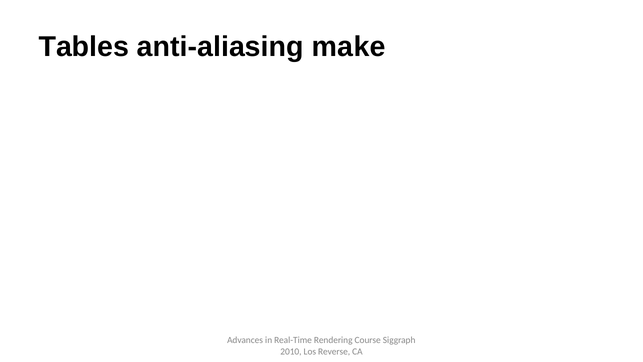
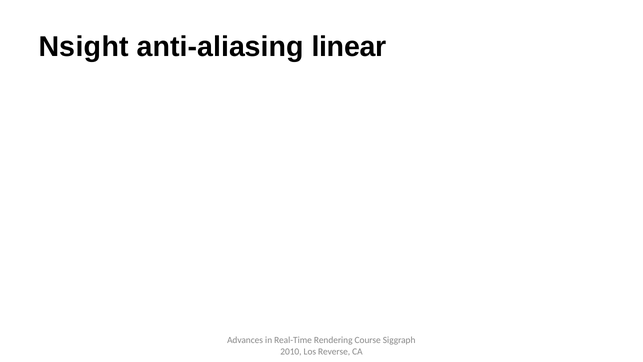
Tables: Tables -> Nsight (84, 47)
make: make -> linear (349, 47)
